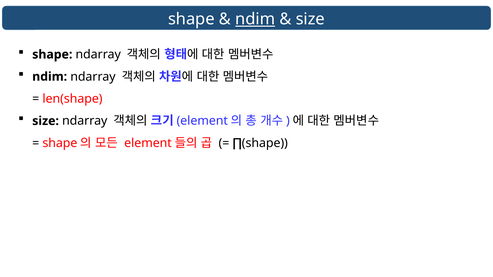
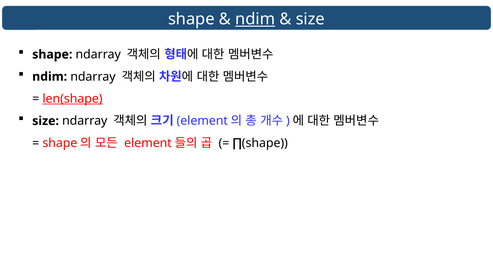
len(shape underline: none -> present (72, 99)
